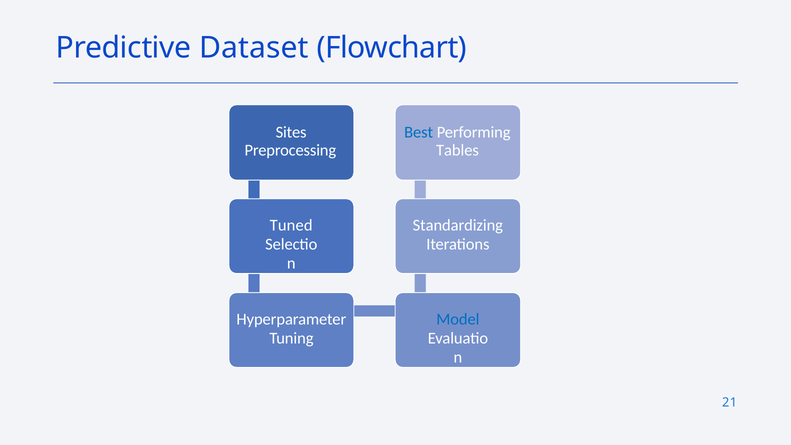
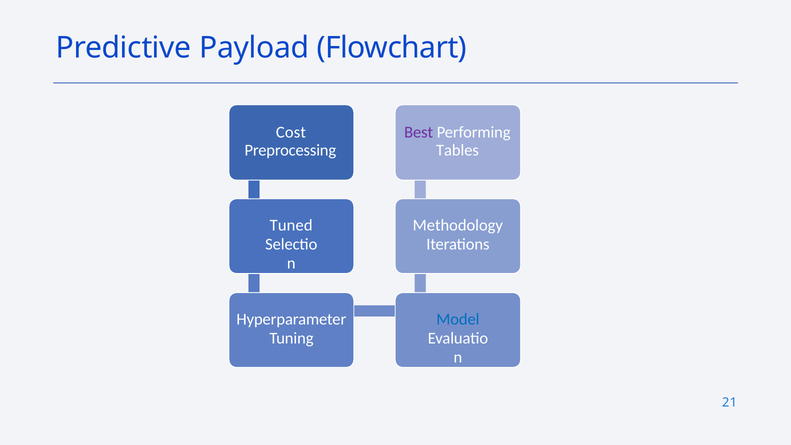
Dataset: Dataset -> Payload (254, 48)
Sites: Sites -> Cost (291, 132)
Best colour: blue -> purple (419, 132)
Standardizing: Standardizing -> Methodology (458, 225)
